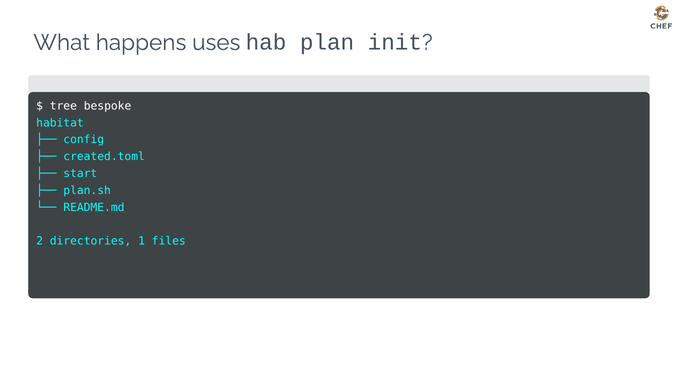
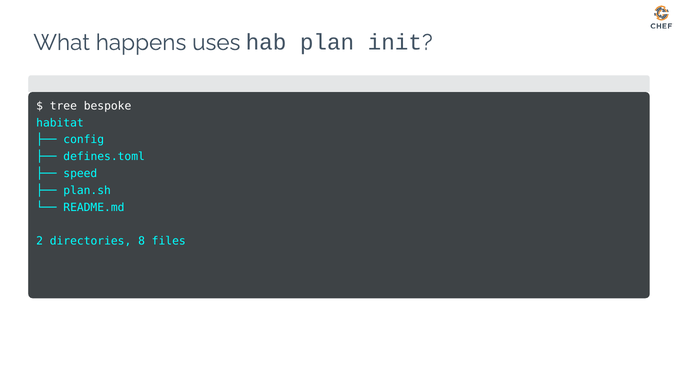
created.toml: created.toml -> defines.toml (104, 157)
start: start -> speed (80, 174)
1: 1 -> 8 (142, 241)
